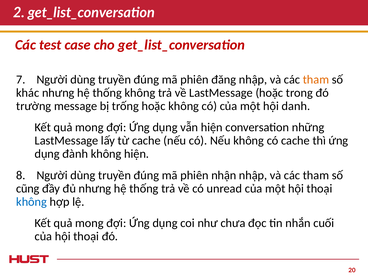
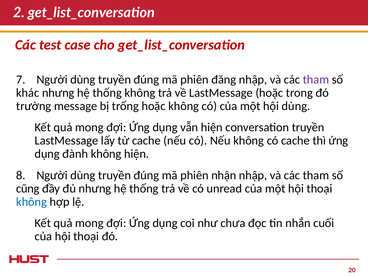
tham colour: orange -> purple (316, 79)
hội danh: danh -> dùng (296, 106)
conversation những: những -> truyền (308, 127)
